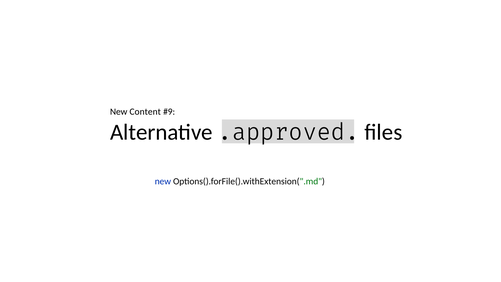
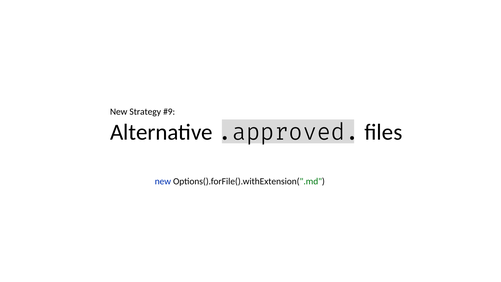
Content: Content -> Strategy (145, 112)
